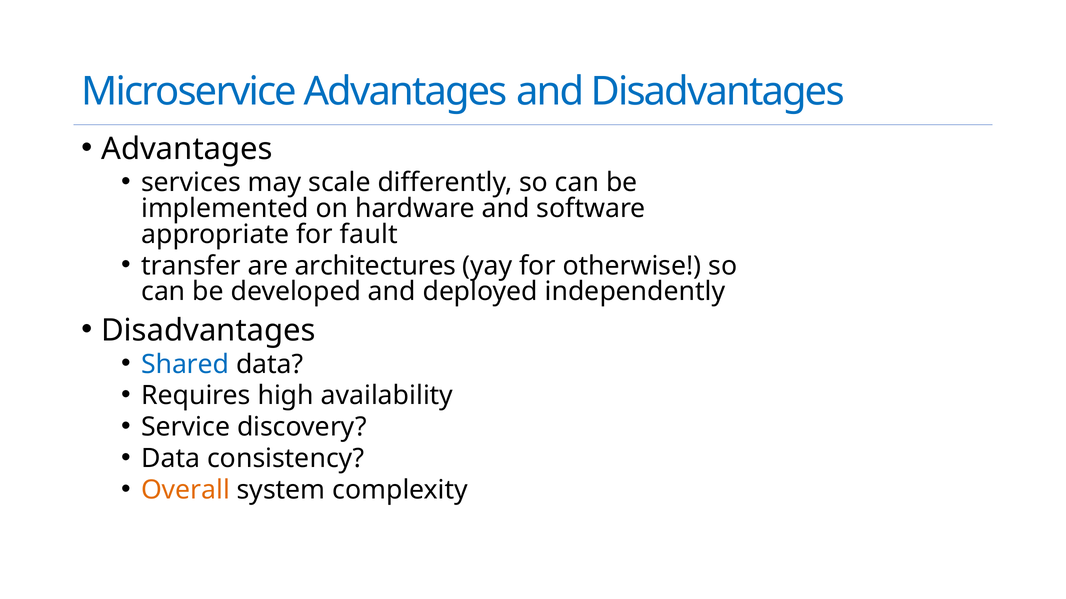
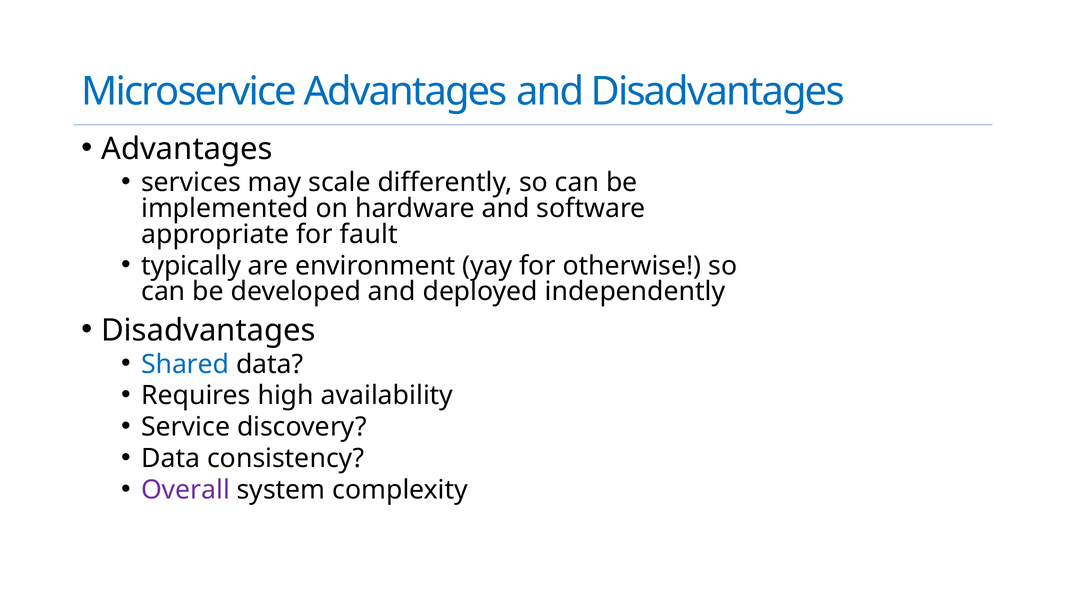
transfer: transfer -> typically (191, 266)
architectures: architectures -> environment (375, 266)
Overall colour: orange -> purple (186, 490)
